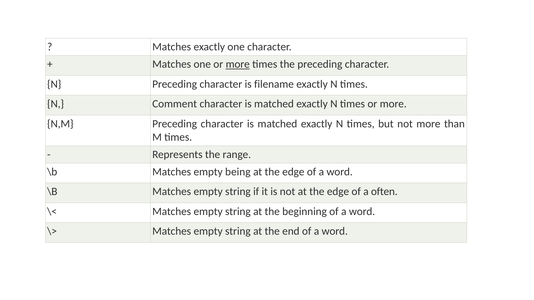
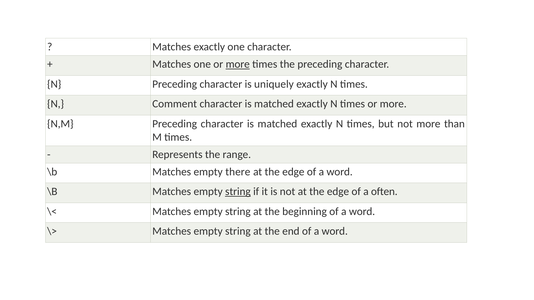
filename: filename -> uniquely (274, 84)
being: being -> there (238, 172)
string underline: none -> present (238, 192)
